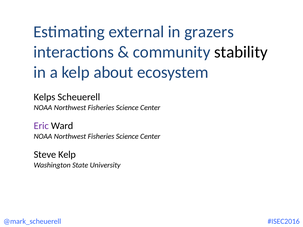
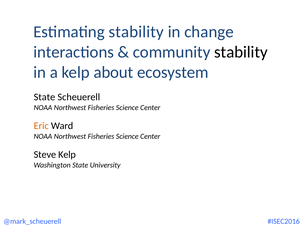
Estimating external: external -> stability (136, 32)
grazers: grazers -> change (209, 32)
Kelps: Kelps -> State (44, 97)
Eric colour: purple -> orange (41, 126)
